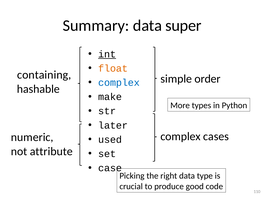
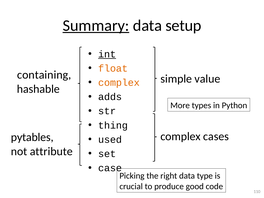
Summary underline: none -> present (96, 26)
super: super -> setup (183, 26)
order: order -> value (207, 79)
complex colour: blue -> orange (119, 83)
make: make -> adds (110, 97)
later: later -> thing (113, 125)
numeric: numeric -> pytables (32, 137)
